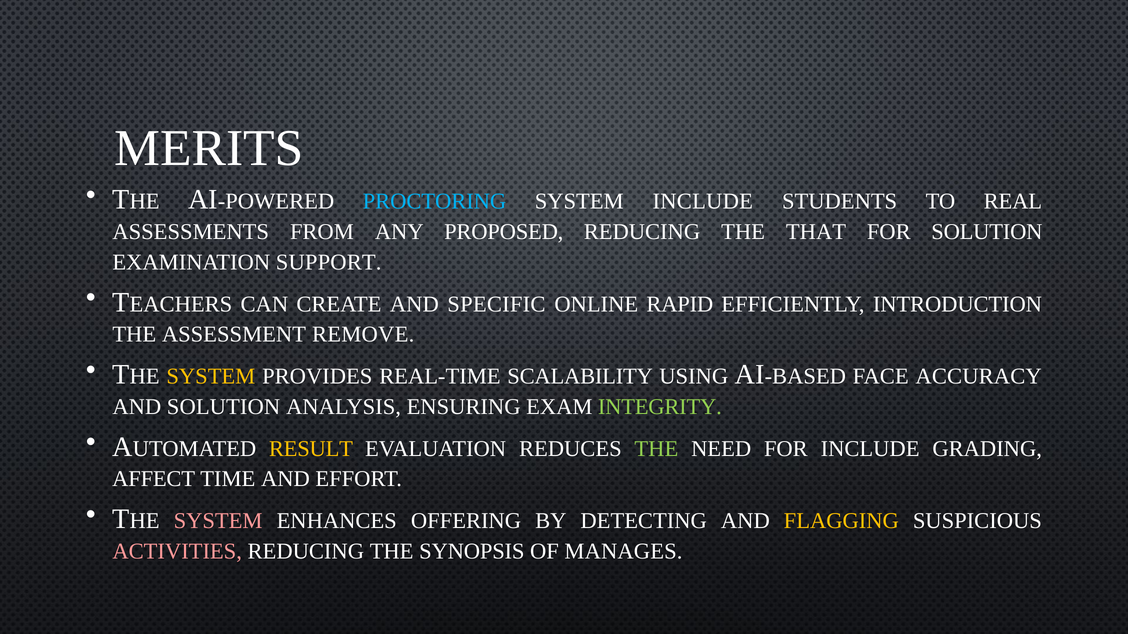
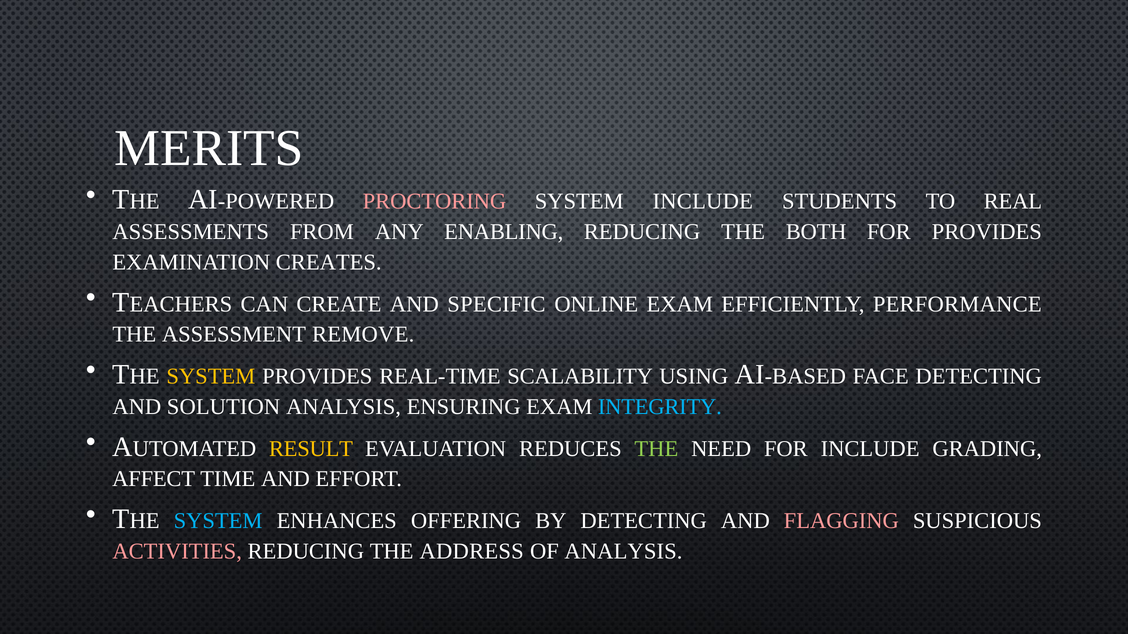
PROCTORING colour: light blue -> pink (434, 202)
PROPOSED: PROPOSED -> ENABLING (504, 232)
THAT: THAT -> BOTH (816, 232)
FOR SOLUTION: SOLUTION -> PROVIDES (987, 232)
SUPPORT: SUPPORT -> CREATES (329, 263)
ONLINE RAPID: RAPID -> EXAM (680, 304)
INTRODUCTION: INTRODUCTION -> PERFORMANCE (957, 304)
FACE ACCURACY: ACCURACY -> DETECTING (979, 377)
INTEGRITY colour: light green -> light blue (660, 407)
SYSTEM colour: pink -> light blue (218, 521)
FLAGGING colour: yellow -> pink (841, 521)
SYNOPSIS: SYNOPSIS -> ADDRESS (472, 552)
OF MANAGES: MANAGES -> ANALYSIS (623, 552)
